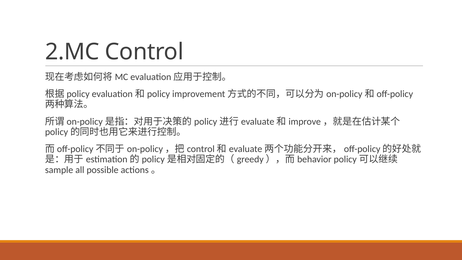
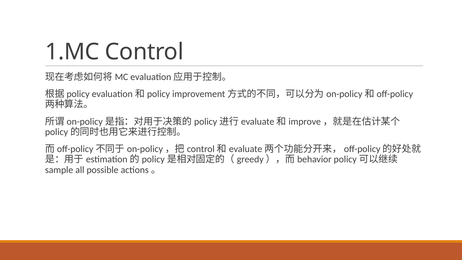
2.MC: 2.MC -> 1.MC (72, 52)
